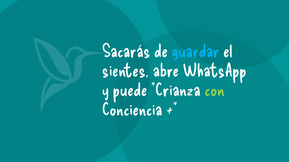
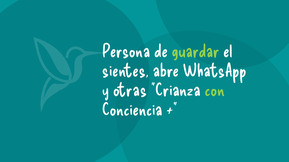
Sacarás: Sacarás -> Persona (126, 52)
guardar colour: light blue -> light green (196, 52)
puede: puede -> otras (130, 91)
